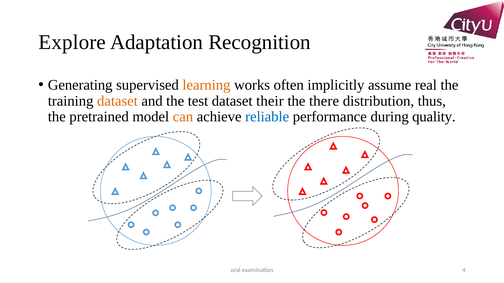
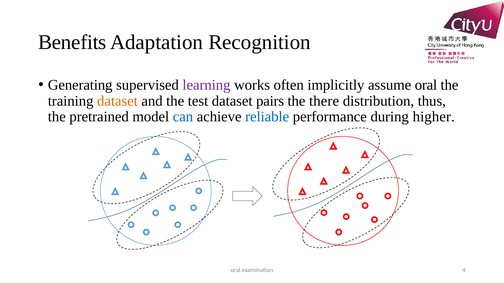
Explore: Explore -> Benefits (72, 42)
learning colour: orange -> purple (206, 85)
assume real: real -> oral (426, 85)
their: their -> pairs (270, 101)
can colour: orange -> blue (183, 117)
quality: quality -> higher (434, 117)
